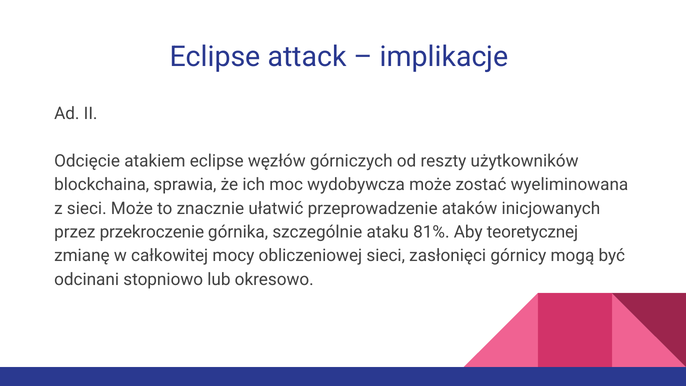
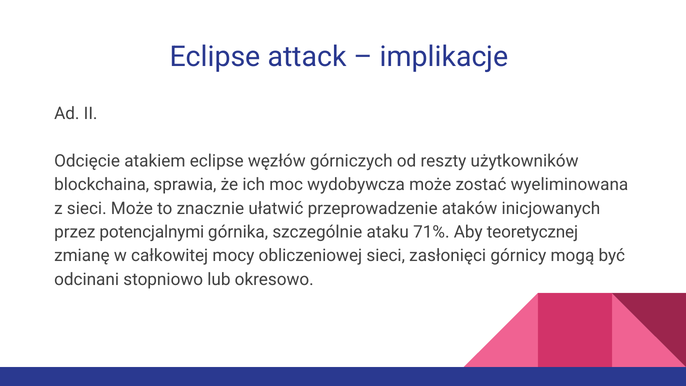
przekroczenie: przekroczenie -> potencjalnymi (152, 232)
81%: 81% -> 71% (431, 232)
